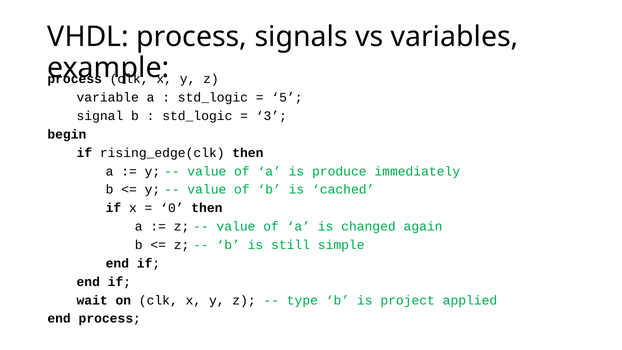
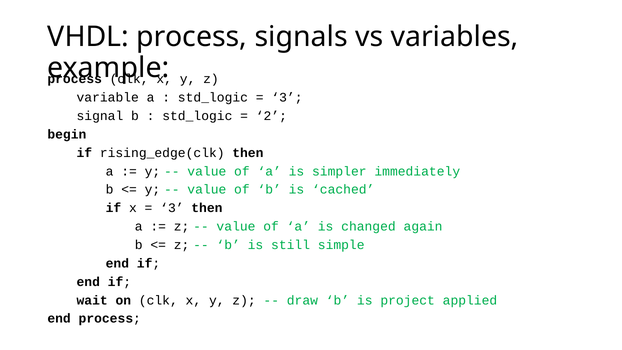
5: 5 -> 3 (287, 98)
3: 3 -> 2 (271, 116)
produce: produce -> simpler (339, 171)
0: 0 -> 3 (172, 208)
type: type -> draw (302, 300)
